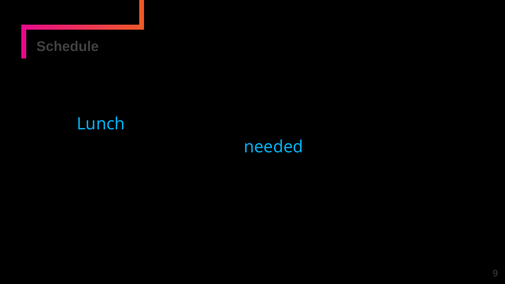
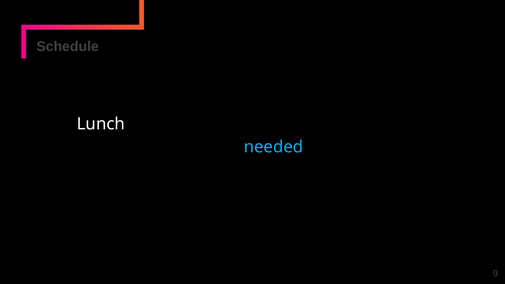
Lunch colour: light blue -> white (101, 124)
